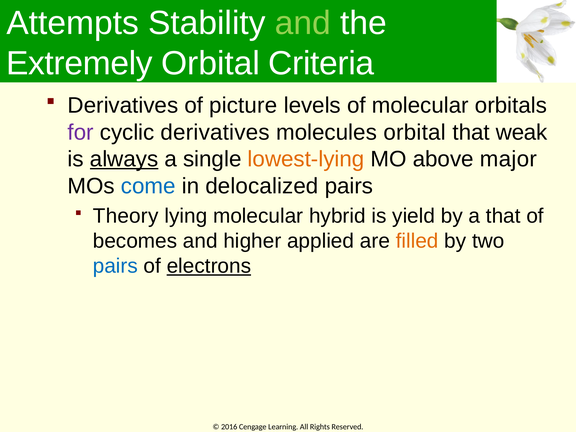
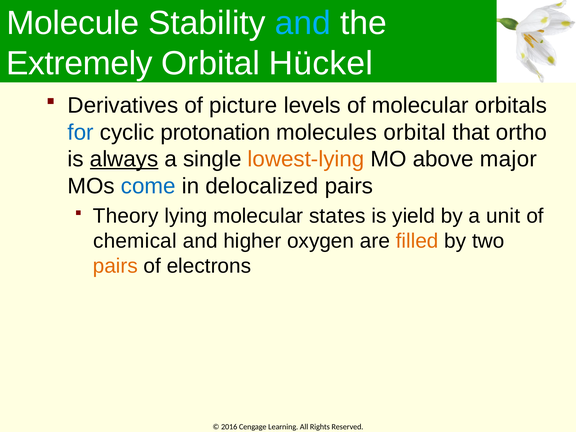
Attempts: Attempts -> Molecule (73, 23)
and colour: light green -> light blue (303, 23)
Criteria: Criteria -> Hückel (321, 63)
for colour: purple -> blue (81, 132)
cyclic derivatives: derivatives -> protonation (215, 132)
weak: weak -> ortho (521, 132)
hybrid: hybrid -> states (337, 216)
a that: that -> unit (503, 216)
becomes: becomes -> chemical (135, 241)
applied: applied -> oxygen (321, 241)
pairs colour: blue -> orange (115, 266)
electrons underline: present -> none (209, 266)
